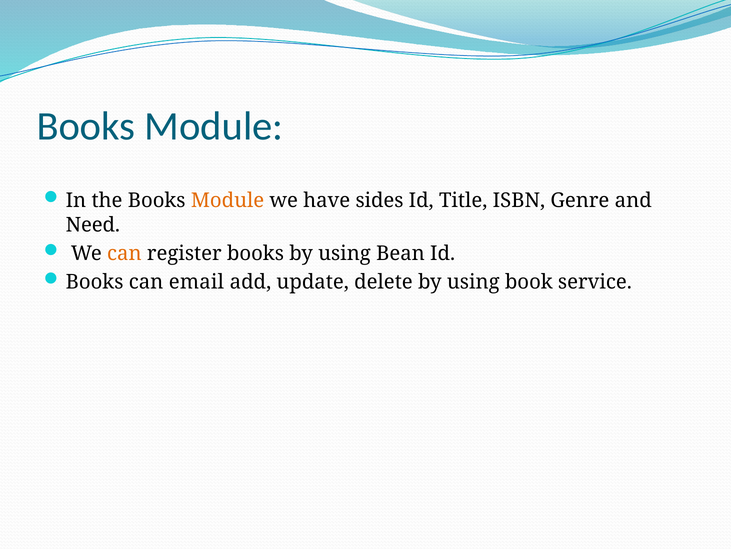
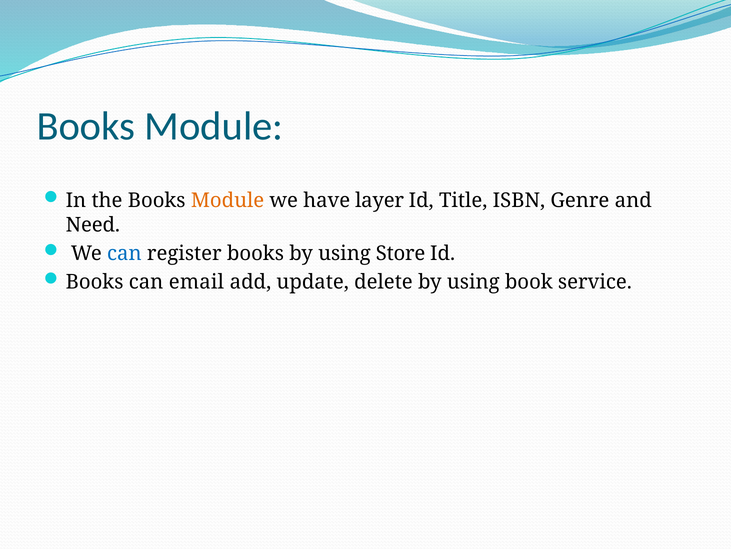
sides: sides -> layer (380, 200)
can colour: orange -> blue (124, 253)
Bean: Bean -> Store (401, 253)
